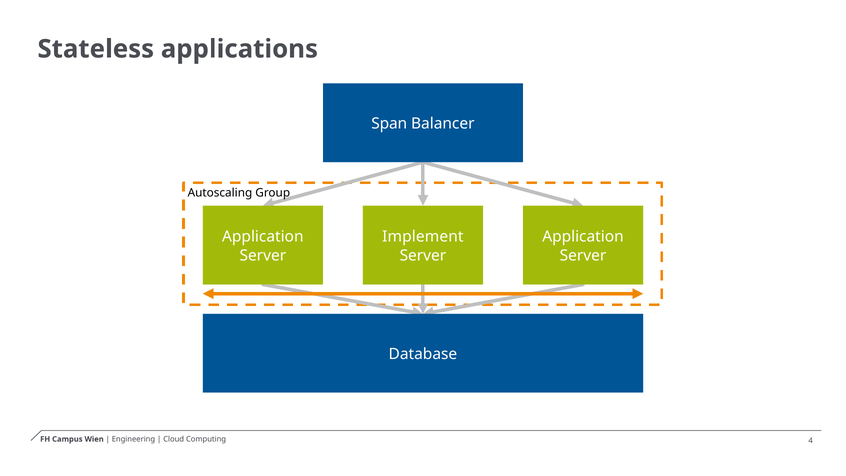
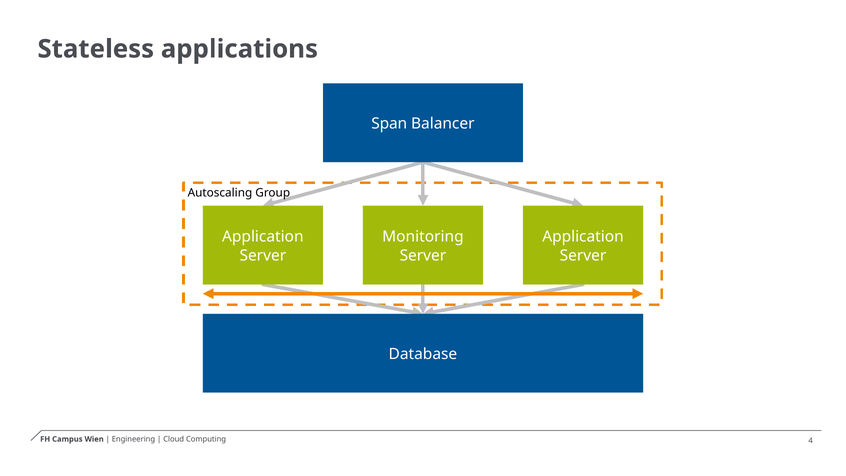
Implement: Implement -> Monitoring (423, 237)
